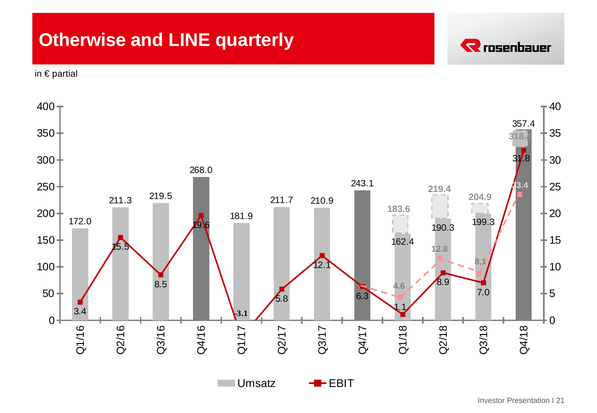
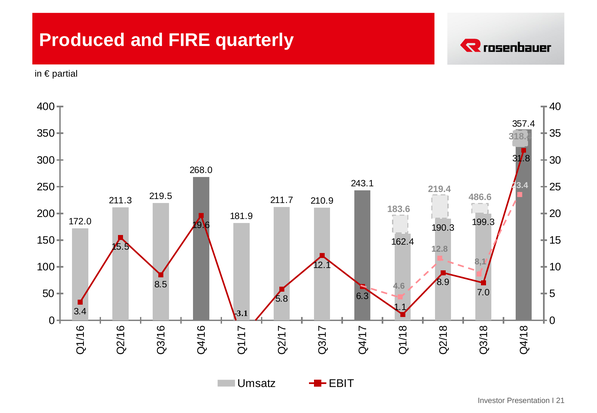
Otherwise: Otherwise -> Produced (82, 40)
LINE: LINE -> FIRE (189, 40)
204.9: 204.9 -> 486.6 (480, 197)
